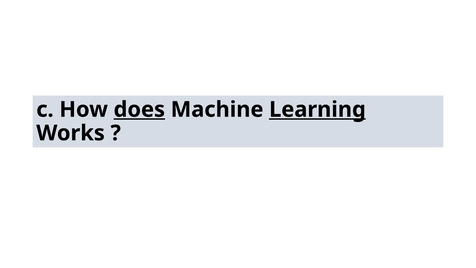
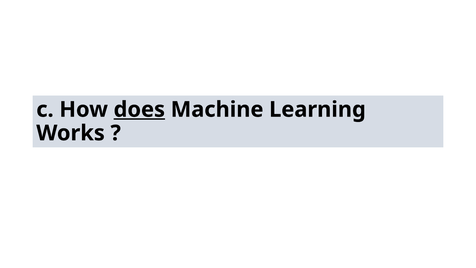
Learning underline: present -> none (317, 109)
